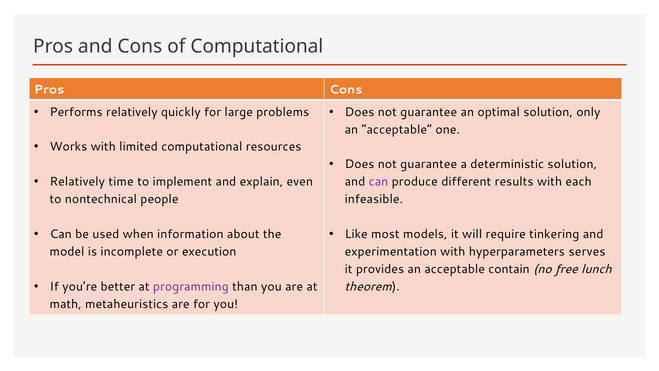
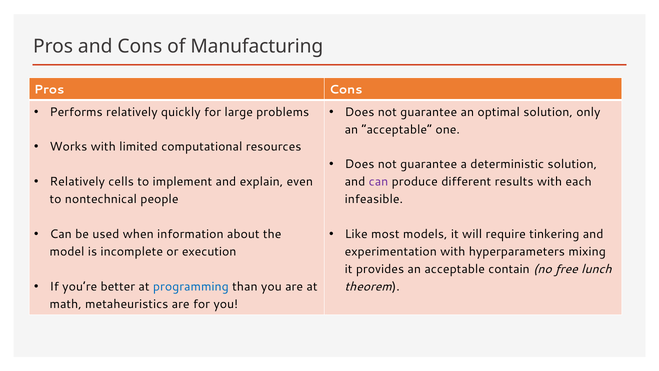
of Computational: Computational -> Manufacturing (257, 46)
time: time -> cells (121, 182)
serves: serves -> mixing (587, 252)
programming colour: purple -> blue (191, 286)
